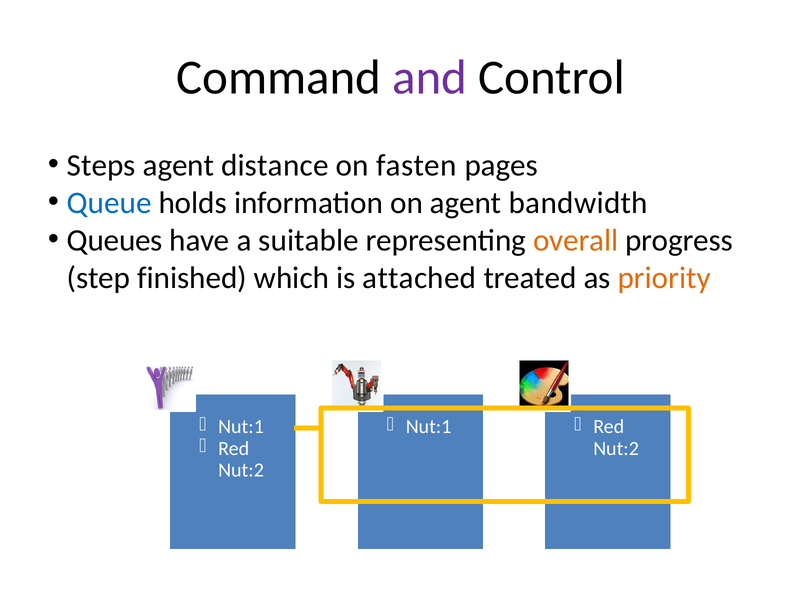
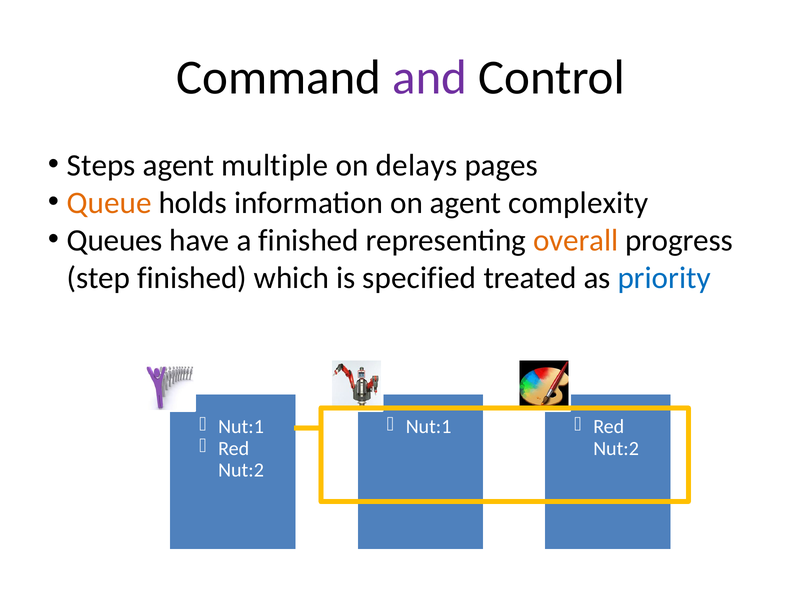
distance: distance -> multiple (275, 165)
fasten: fasten -> delays (416, 165)
Queue colour: blue -> orange (109, 203)
bandwidth: bandwidth -> complexity (578, 203)
a suitable: suitable -> finished (309, 240)
attached: attached -> specified (419, 278)
priority colour: orange -> blue (664, 278)
